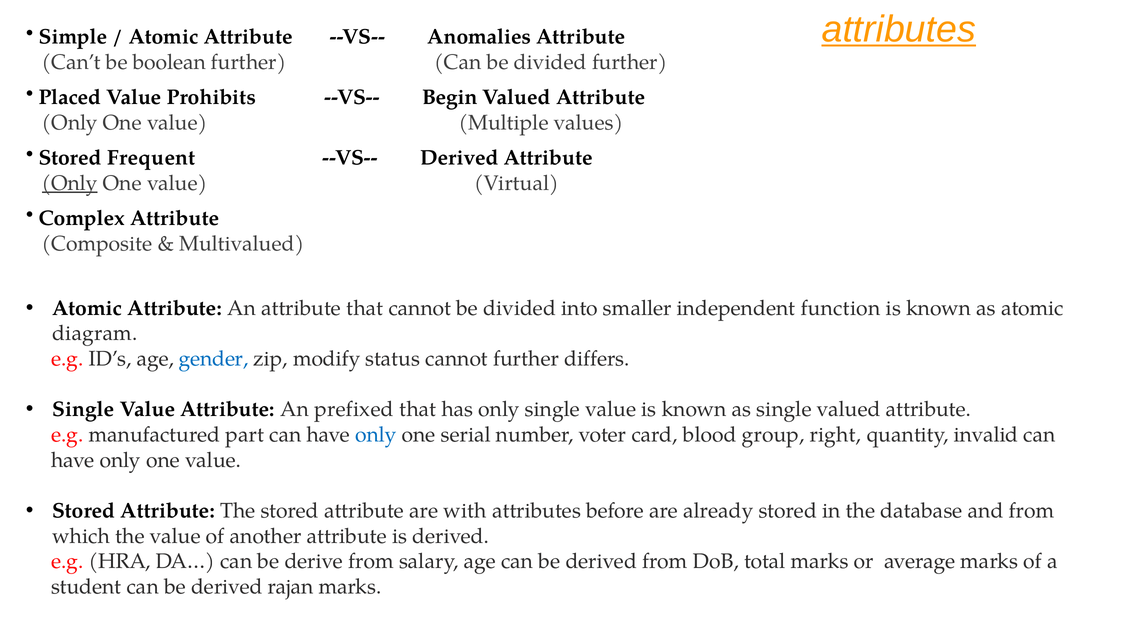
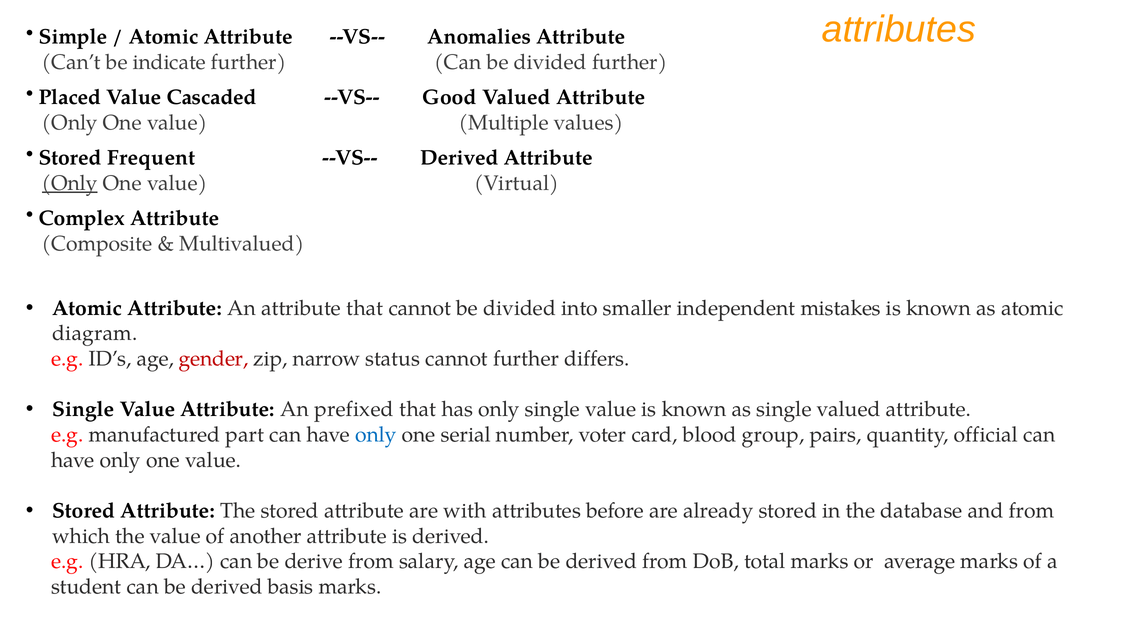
attributes underline: present -> none (899, 29)
boolean: boolean -> indicate (169, 62)
Prohibits: Prohibits -> Cascaded (211, 97)
Begin: Begin -> Good (449, 97)
function: function -> mistakes (841, 308)
gender colour: blue -> red (214, 359)
modify: modify -> narrow (327, 359)
right: right -> pairs (835, 435)
invalid: invalid -> official (986, 435)
rajan: rajan -> basis (291, 587)
